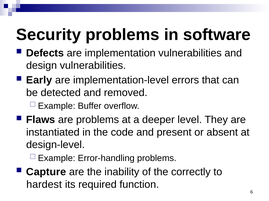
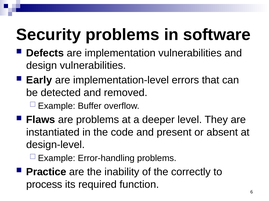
Capture: Capture -> Practice (46, 172)
hardest: hardest -> process (44, 185)
